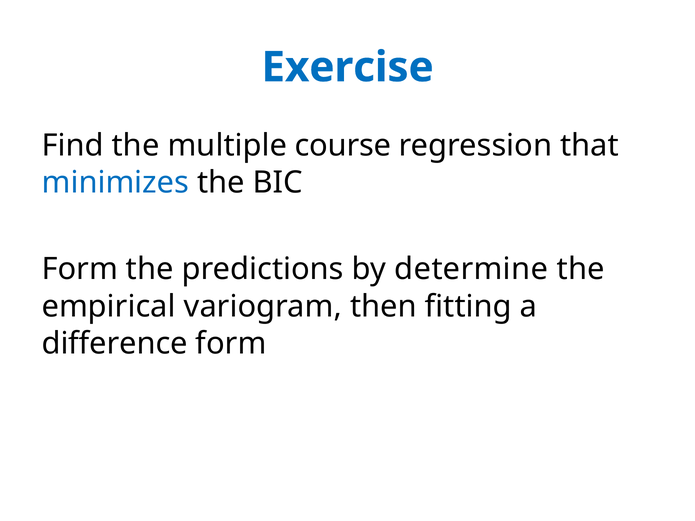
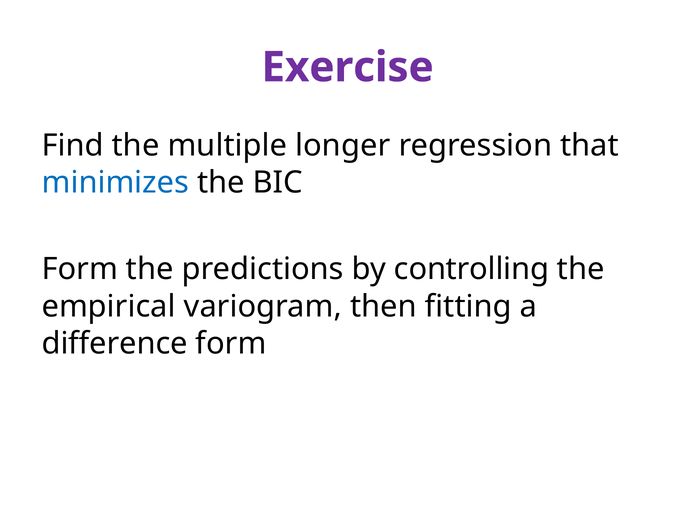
Exercise colour: blue -> purple (348, 67)
course: course -> longer (343, 146)
determine: determine -> controlling (472, 269)
